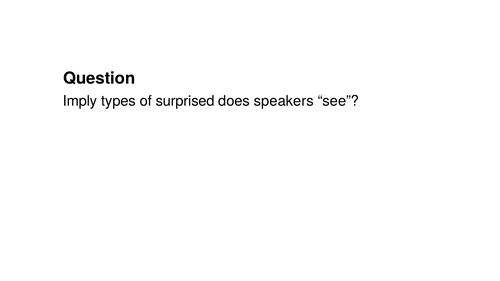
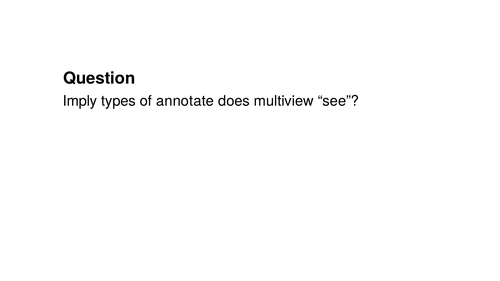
surprised: surprised -> annotate (185, 101)
speakers: speakers -> multiview (284, 101)
